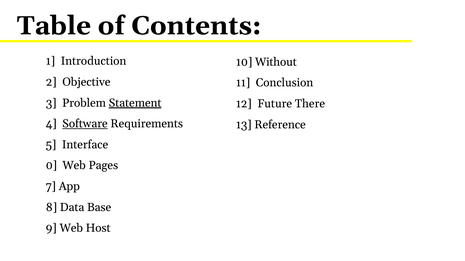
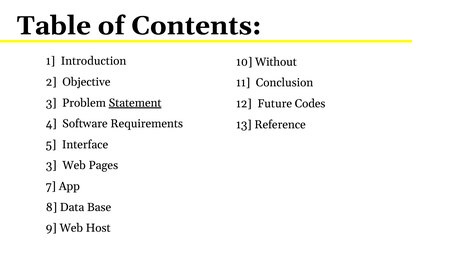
There: There -> Codes (310, 104)
Software underline: present -> none (85, 124)
0: 0 -> 3 (51, 166)
